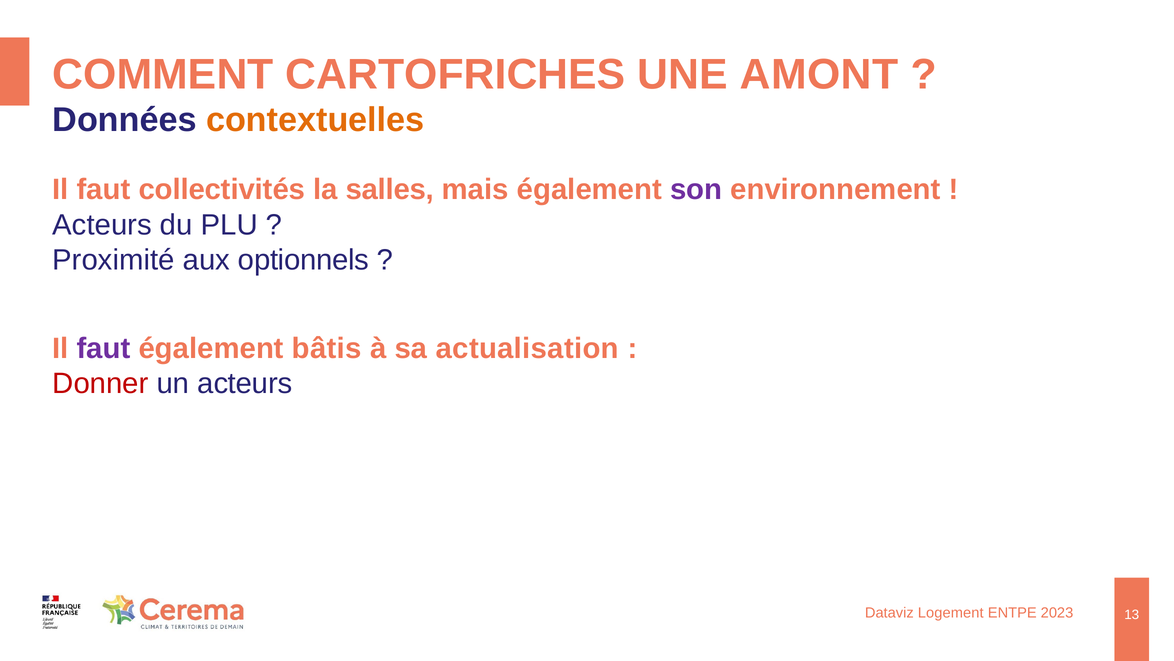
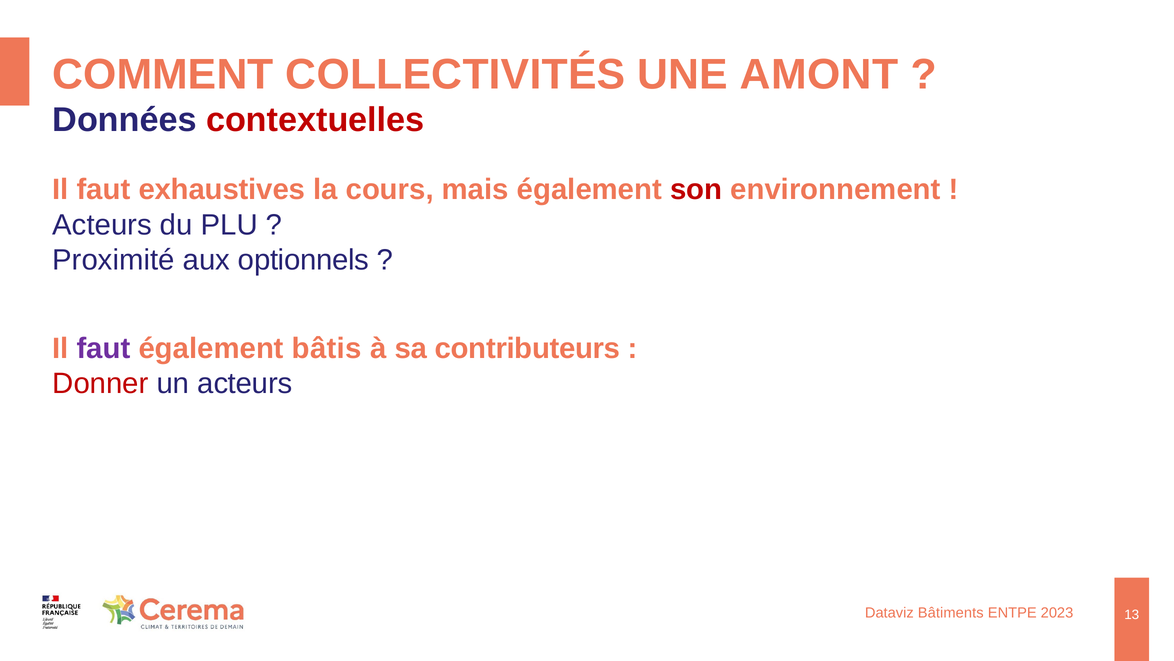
CARTOFRICHES: CARTOFRICHES -> COLLECTIVITÉS (455, 74)
contextuelles colour: orange -> red (315, 120)
collectivités: collectivités -> exhaustives (222, 190)
salles: salles -> cours (390, 190)
son colour: purple -> red (696, 190)
actualisation: actualisation -> contributeurs (528, 348)
Logement: Logement -> Bâtiments (951, 612)
